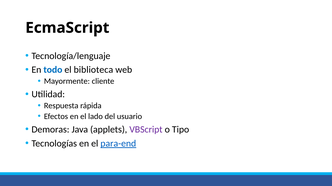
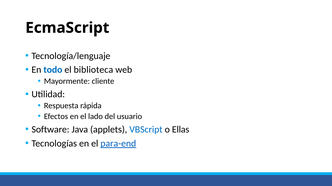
Demoras: Demoras -> Software (50, 130)
VBScript colour: purple -> blue (146, 130)
Tipo: Tipo -> Ellas (181, 130)
